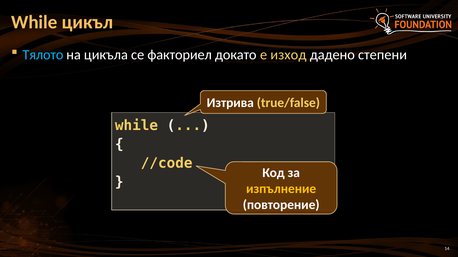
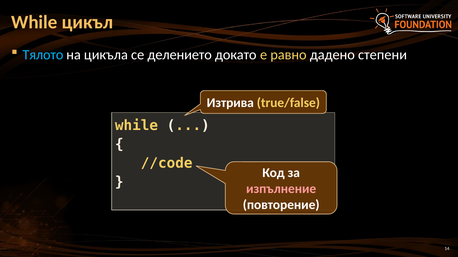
факториел: факториел -> делението (180, 55)
изход: изход -> равно (288, 55)
изпълнение colour: yellow -> pink (281, 189)
